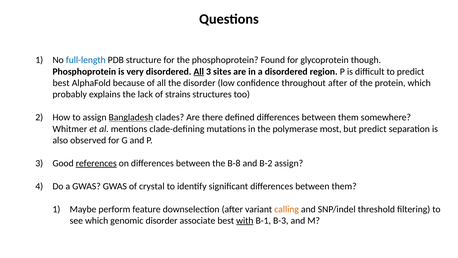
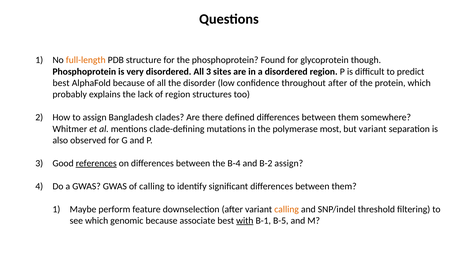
full-length colour: blue -> orange (86, 60)
All underline: present -> none (199, 71)
of strains: strains -> region (178, 94)
Bangladesh underline: present -> none (131, 117)
but predict: predict -> variant (373, 129)
B-8: B-8 -> B-4 (234, 163)
of crystal: crystal -> calling (152, 186)
genomic disorder: disorder -> because (162, 220)
B-3: B-3 -> B-5 (281, 220)
